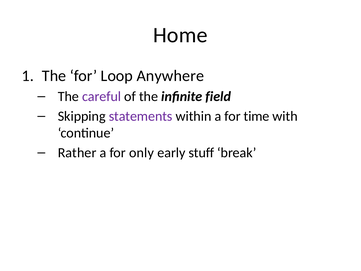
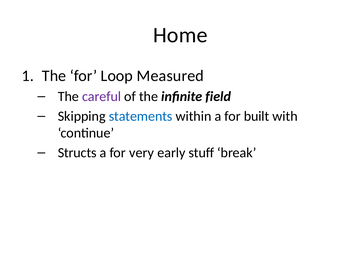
Anywhere: Anywhere -> Measured (170, 76)
statements colour: purple -> blue (141, 116)
time: time -> built (257, 116)
Rather: Rather -> Structs (77, 153)
only: only -> very (142, 153)
